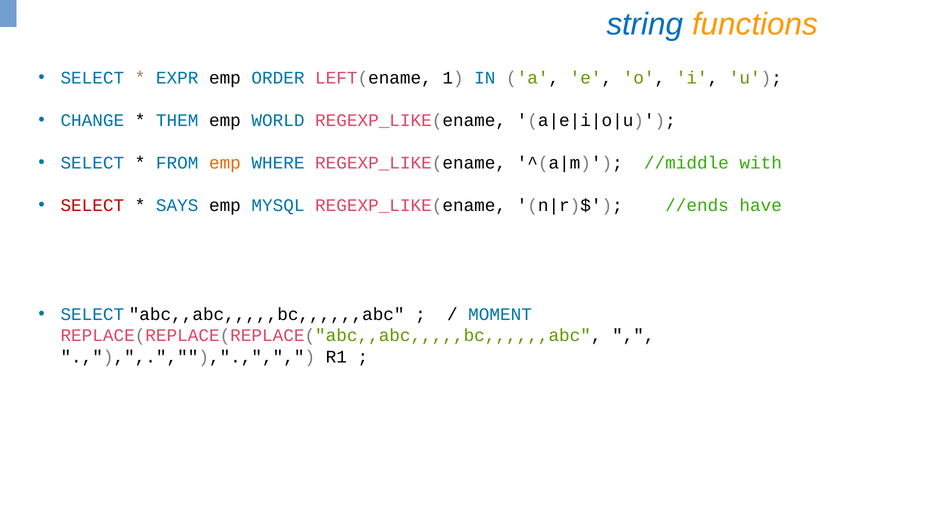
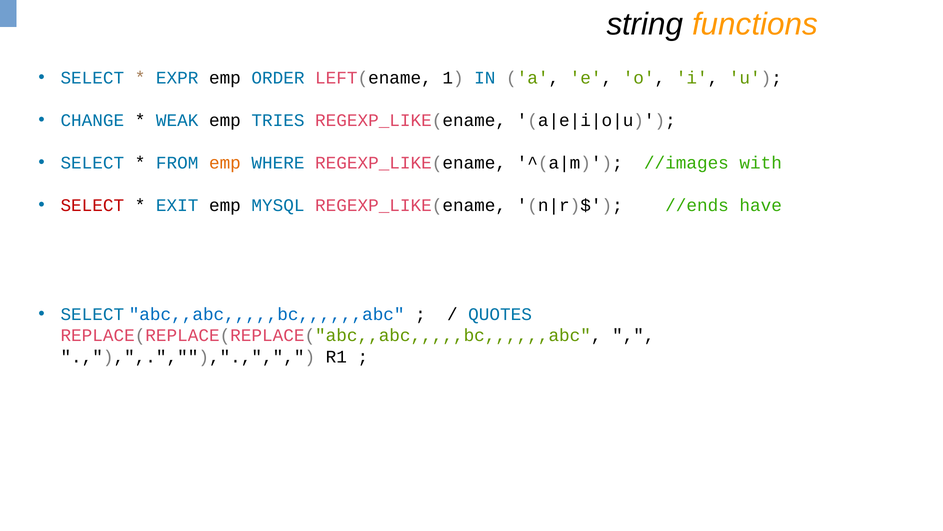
string colour: blue -> black (645, 25)
THEM: THEM -> WEAK (177, 120)
WORLD: WORLD -> TRIES (278, 120)
//middle: //middle -> //images (686, 163)
SAYS: SAYS -> EXIT (177, 205)
abc,,abc,,,,,bc,,,,,,abc colour: black -> blue (267, 314)
MOMENT: MOMENT -> QUOTES (500, 314)
